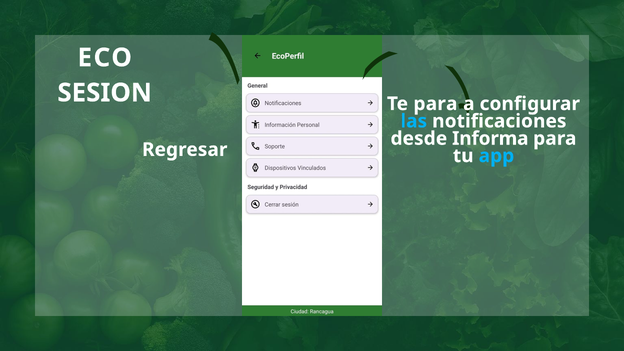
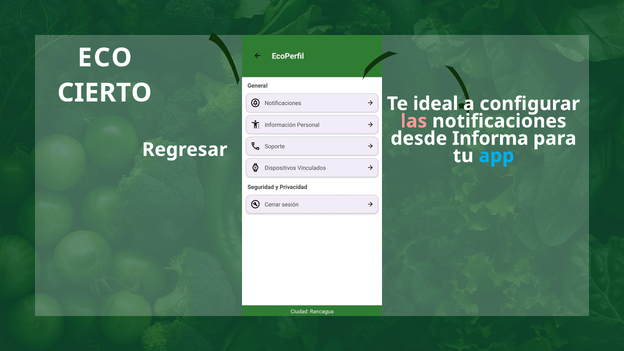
SESION: SESION -> CIERTO (105, 93)
Te para: para -> ideal (436, 104)
las colour: light blue -> pink (414, 121)
